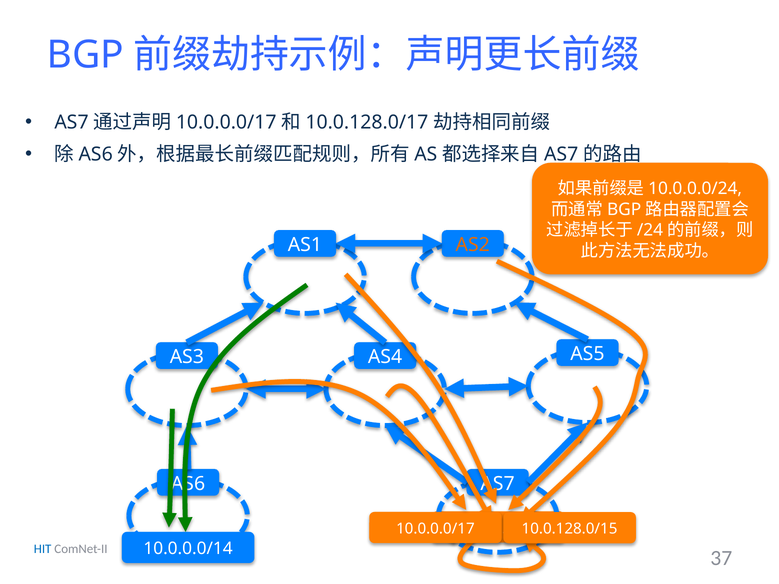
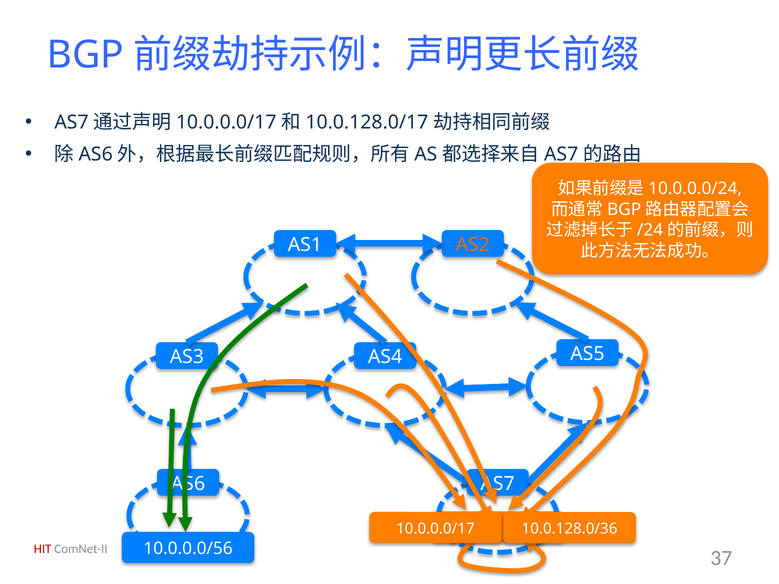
10.0.128.0/15: 10.0.128.0/15 -> 10.0.128.0/36 (570, 529)
HIT colour: blue -> red (43, 549)
10.0.0.0/14: 10.0.0.0/14 -> 10.0.0.0/56 (188, 549)
